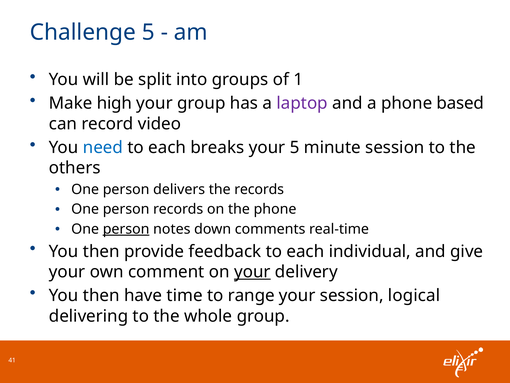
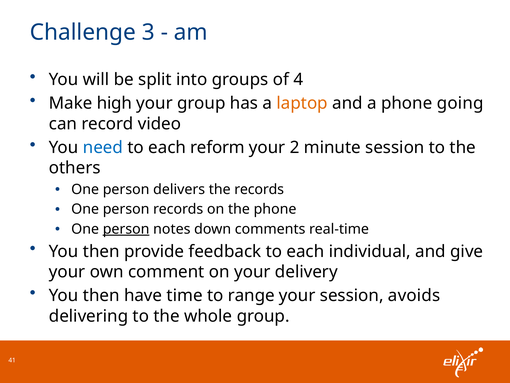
Challenge 5: 5 -> 3 (148, 32)
1: 1 -> 4 (298, 79)
laptop colour: purple -> orange (302, 103)
based: based -> going (460, 103)
breaks: breaks -> reform (217, 147)
your 5: 5 -> 2 (295, 147)
your underline: present -> none (252, 271)
logical: logical -> avoids (414, 295)
